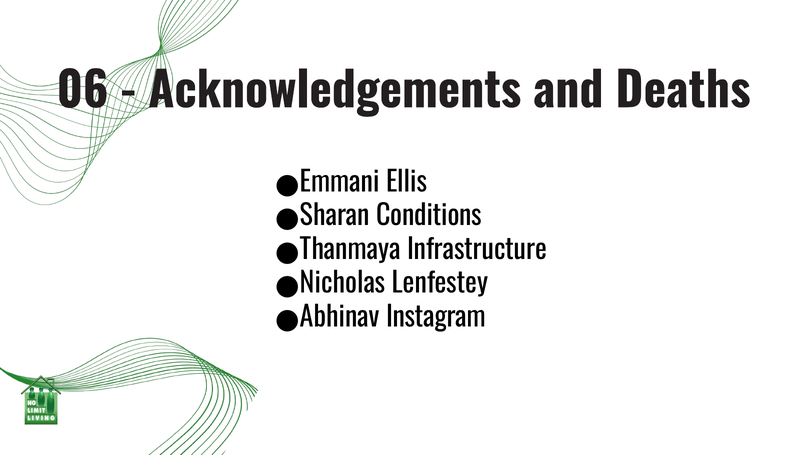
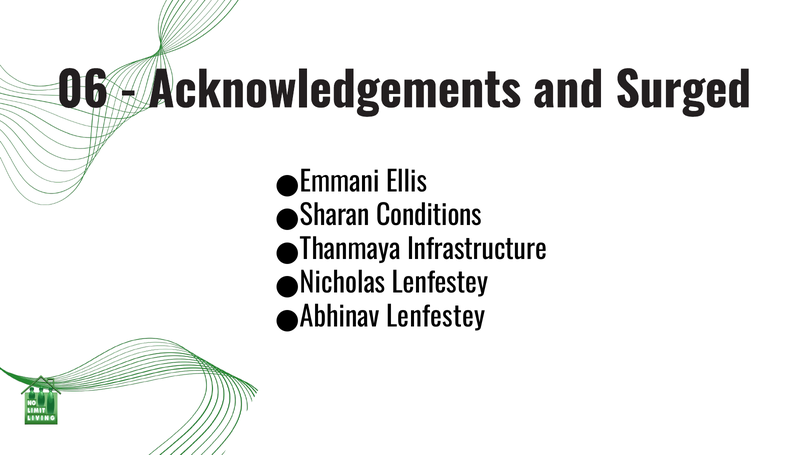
Deaths: Deaths -> Surged (683, 91)
Abhinav Instagram: Instagram -> Lenfestey (436, 317)
